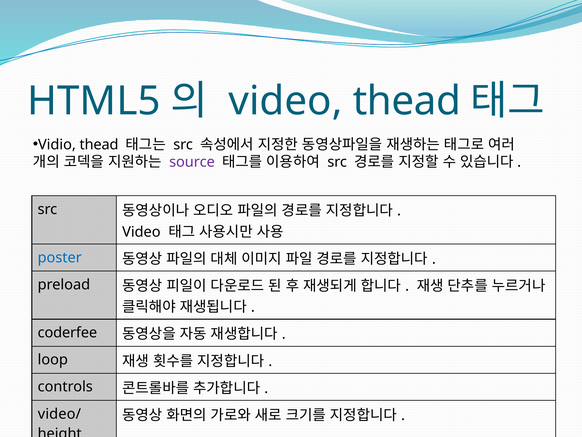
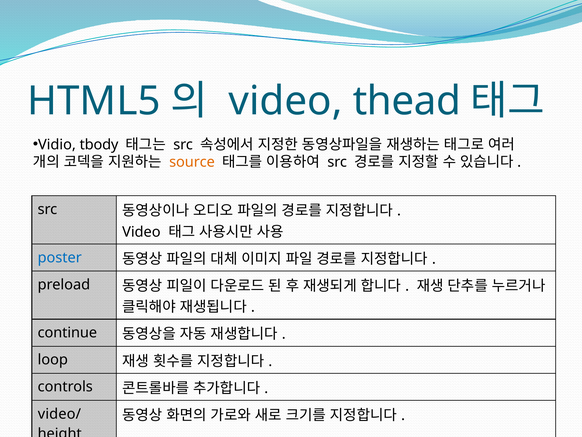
Vidio thead: thead -> tbody (99, 144)
source colour: purple -> orange (192, 162)
coderfee: coderfee -> continue (67, 332)
